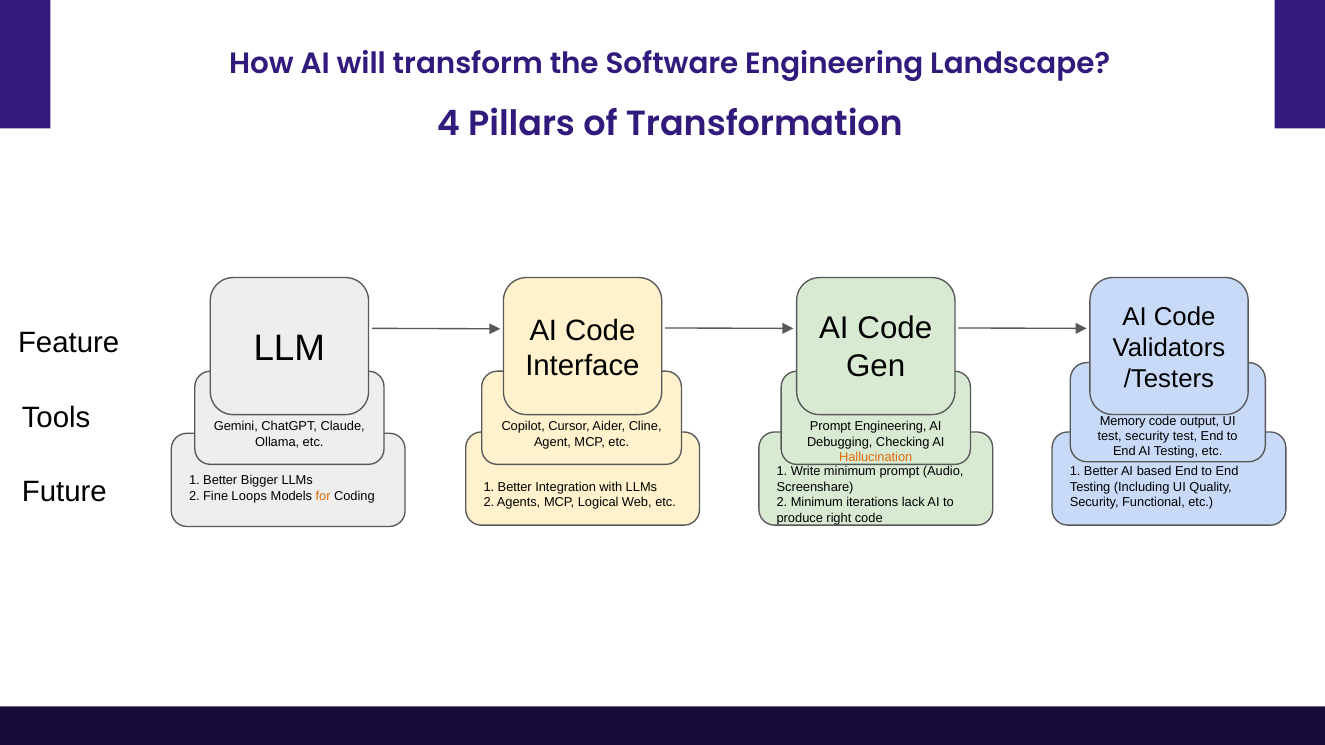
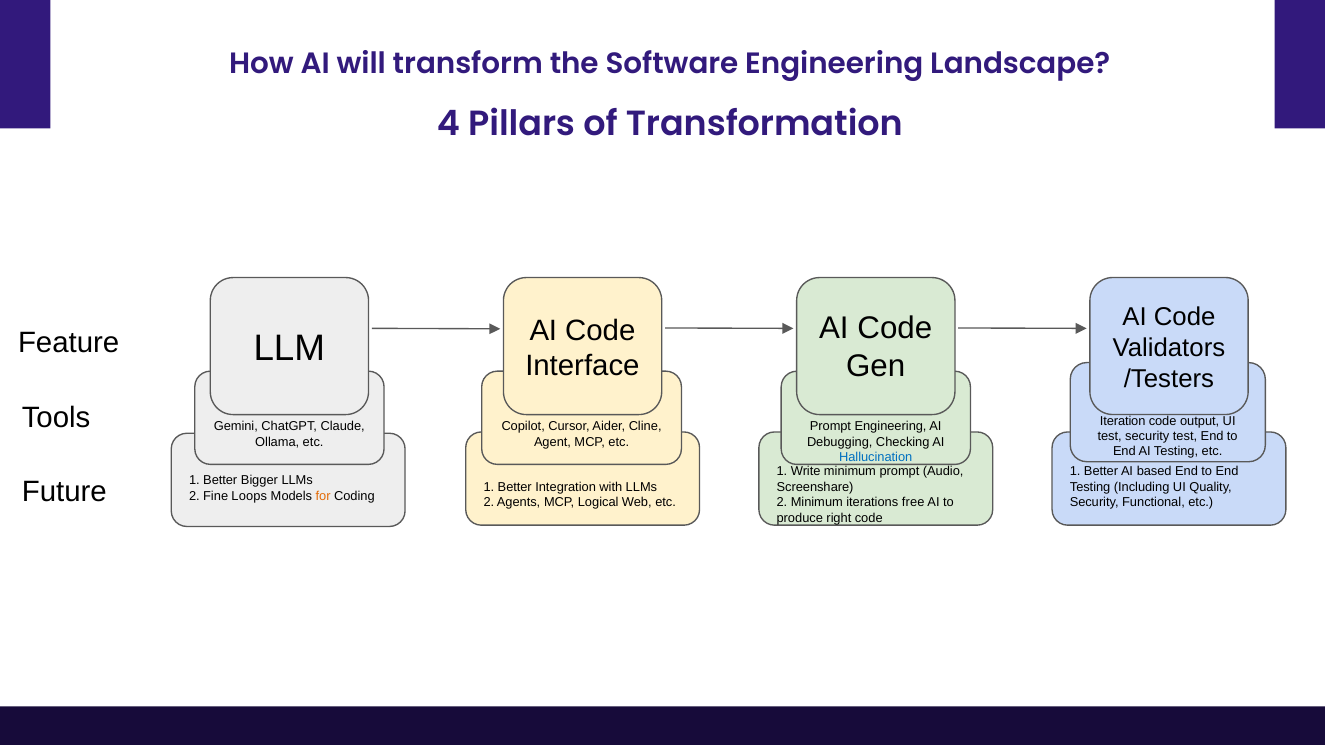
Memory: Memory -> Iteration (1123, 421)
Hallucination colour: orange -> blue (876, 457)
lack: lack -> free (913, 503)
